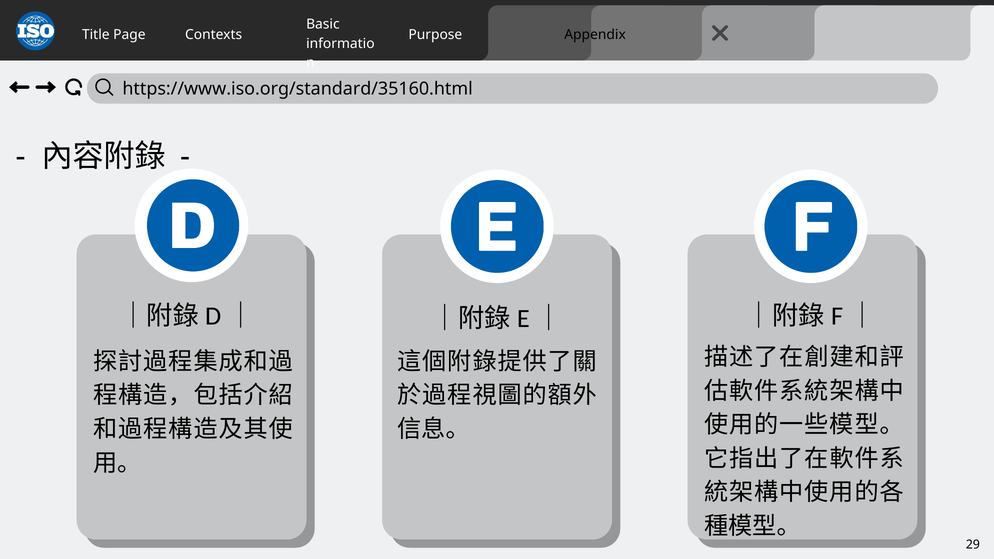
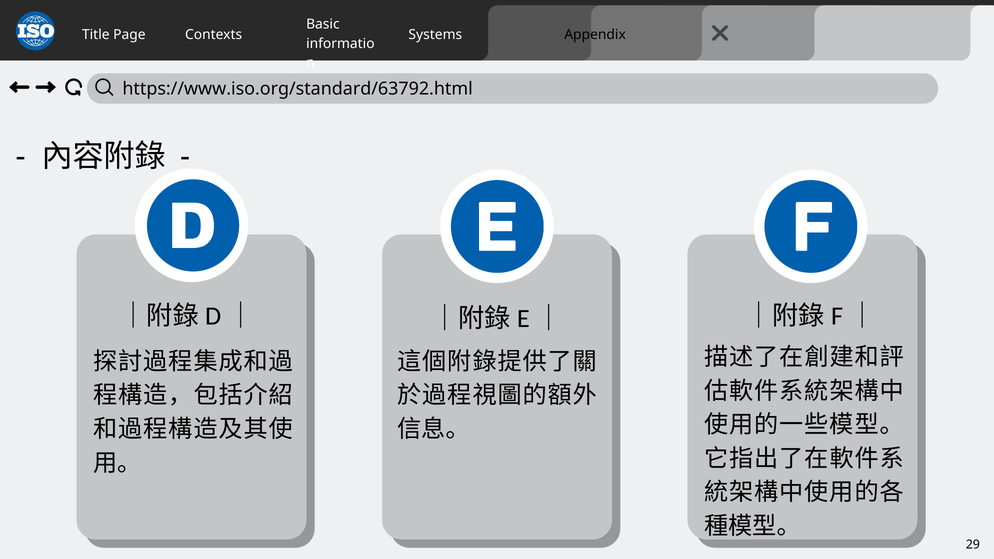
Purpose: Purpose -> Systems (435, 34)
https://www.iso.org/standard/35160.html: https://www.iso.org/standard/35160.html -> https://www.iso.org/standard/63792.html (298, 89)
